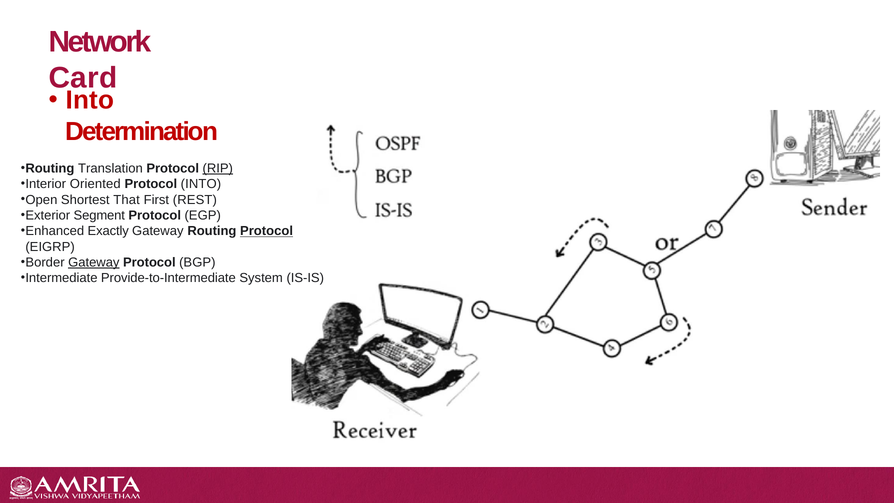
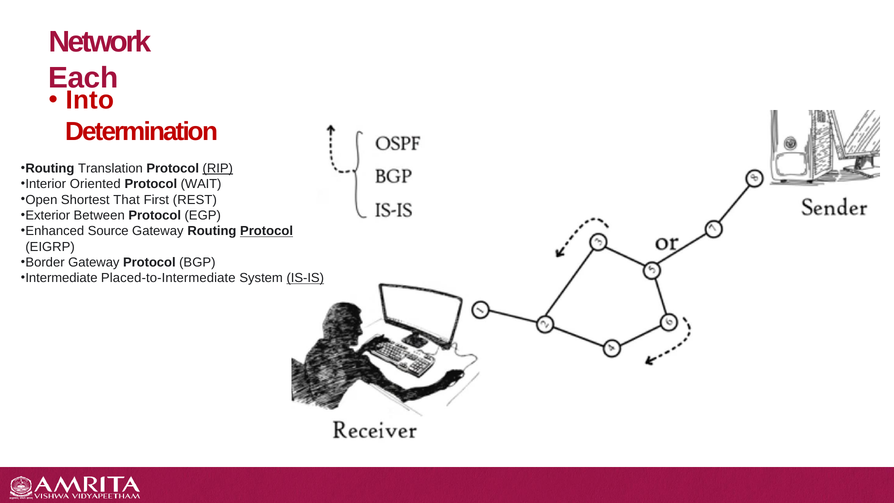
Card: Card -> Each (83, 78)
Protocol INTO: INTO -> WAIT (201, 184)
Segment: Segment -> Between (99, 215)
Exactly: Exactly -> Source (108, 231)
Gateway underline: present -> none (94, 262)
Provide-to-Intermediate: Provide-to-Intermediate -> Placed-to-Intermediate (168, 278)
IS-IS underline: none -> present (305, 278)
